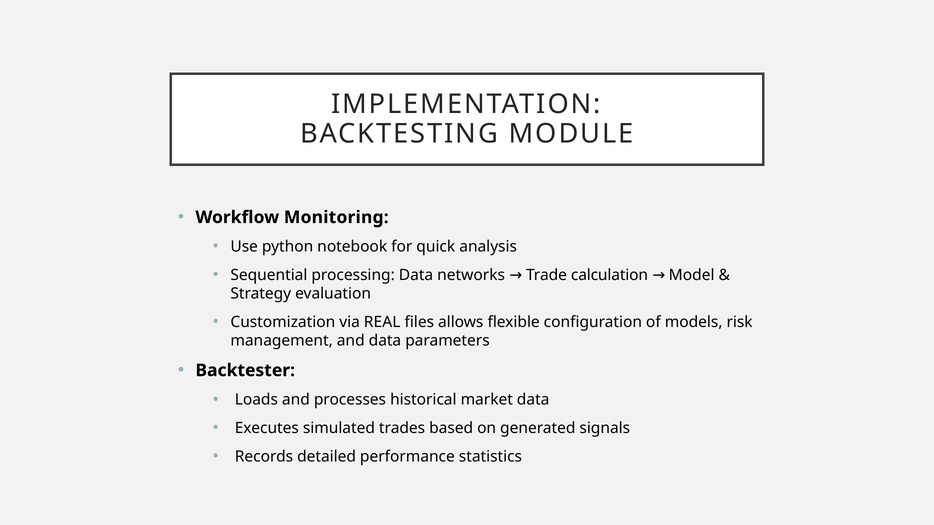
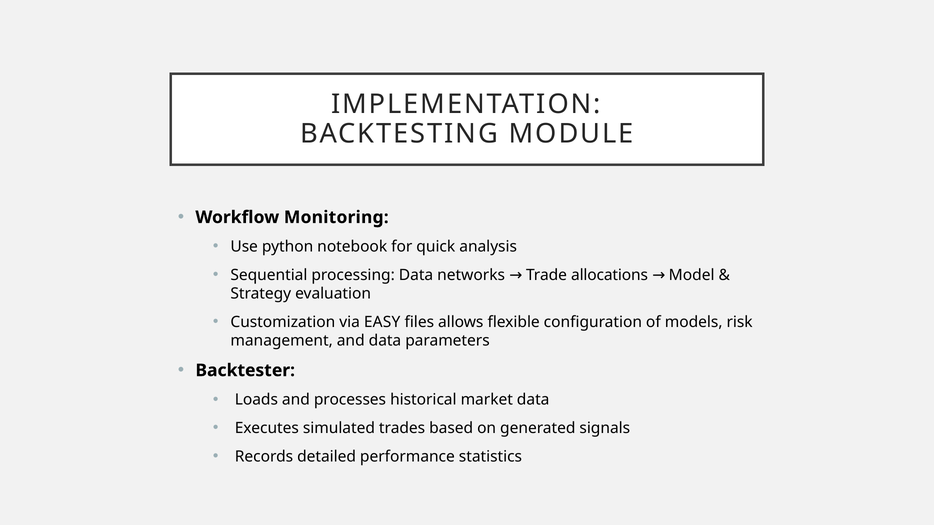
calculation: calculation -> allocations (610, 275)
REAL: REAL -> EASY (382, 322)
